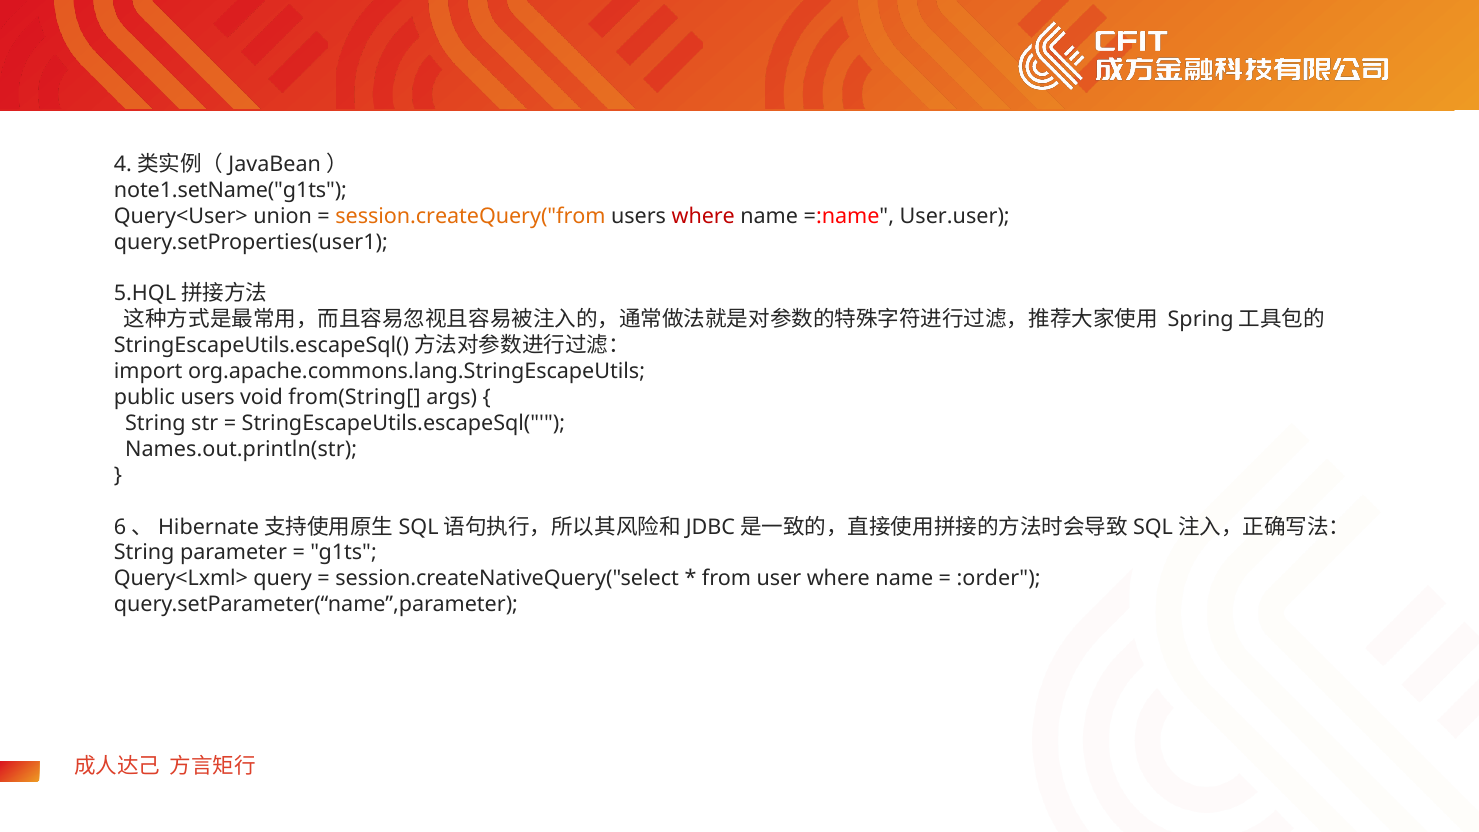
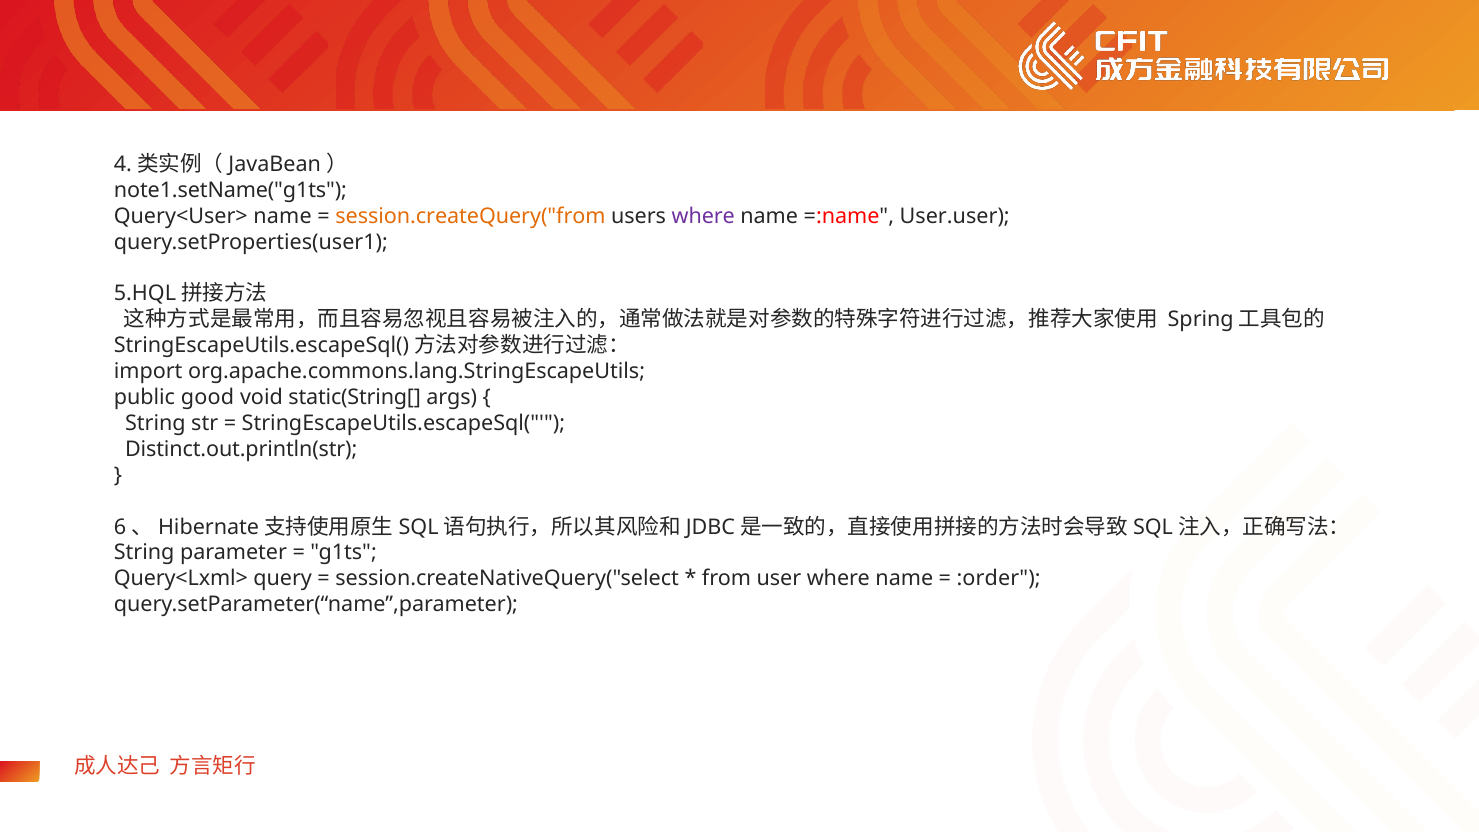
Query<User> union: union -> name (283, 216)
where colour: red -> purple (703, 216)
public users: users -> good (208, 397)
from(String[: from(String[ -> static(String[ (355, 397)
Names.out.println(str: Names.out.println(str -> Distinct.out.println(str (241, 449)
